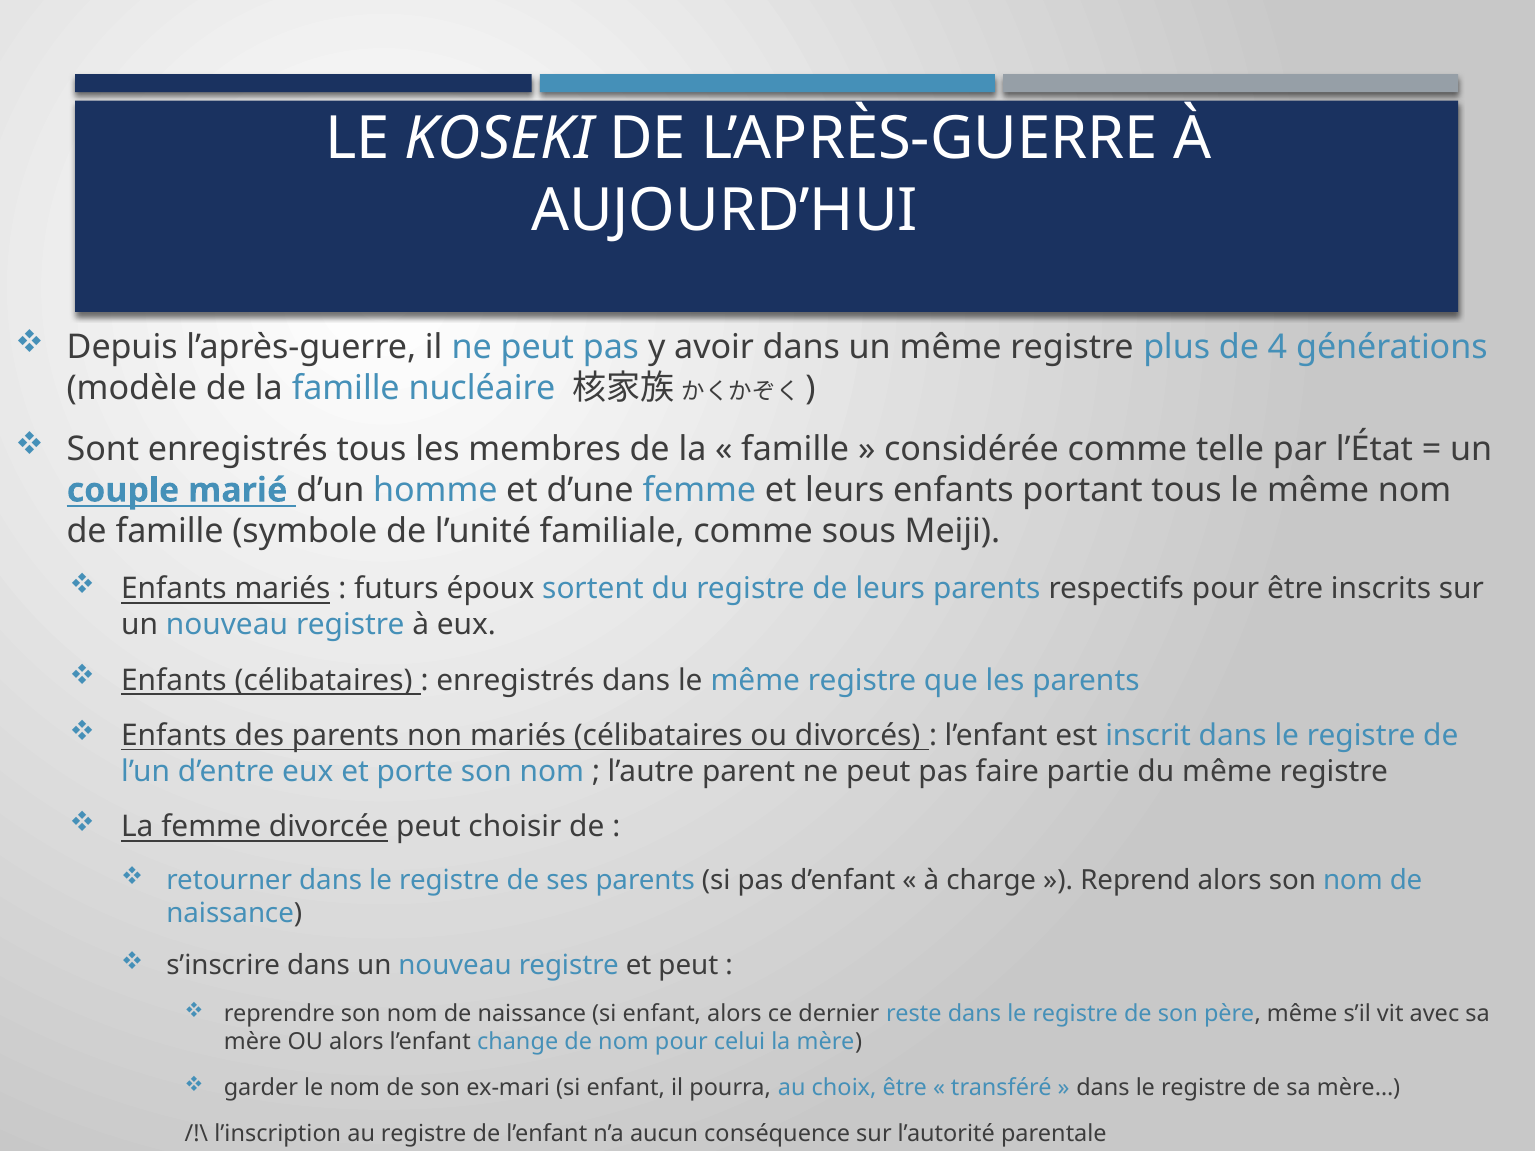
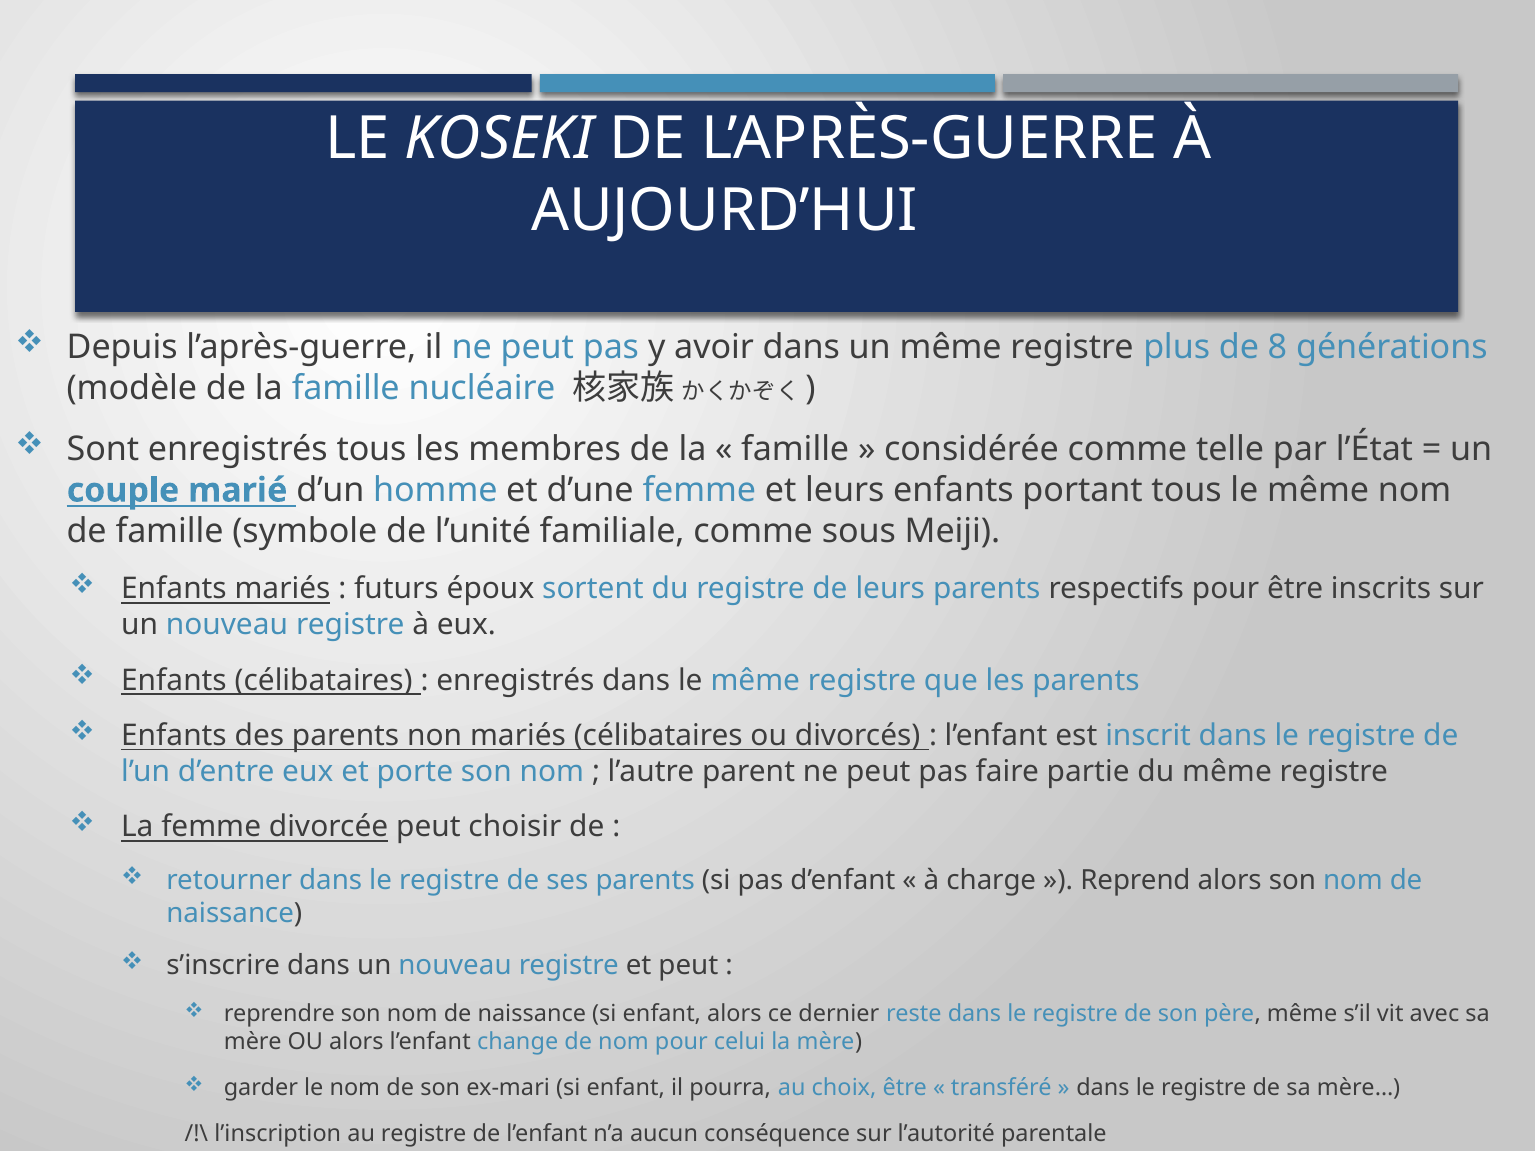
4: 4 -> 8 (1277, 347)
